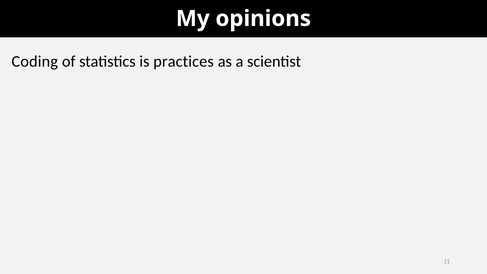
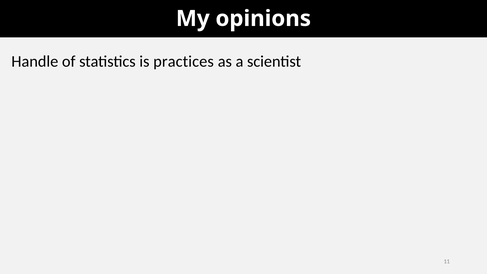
Coding: Coding -> Handle (35, 62)
